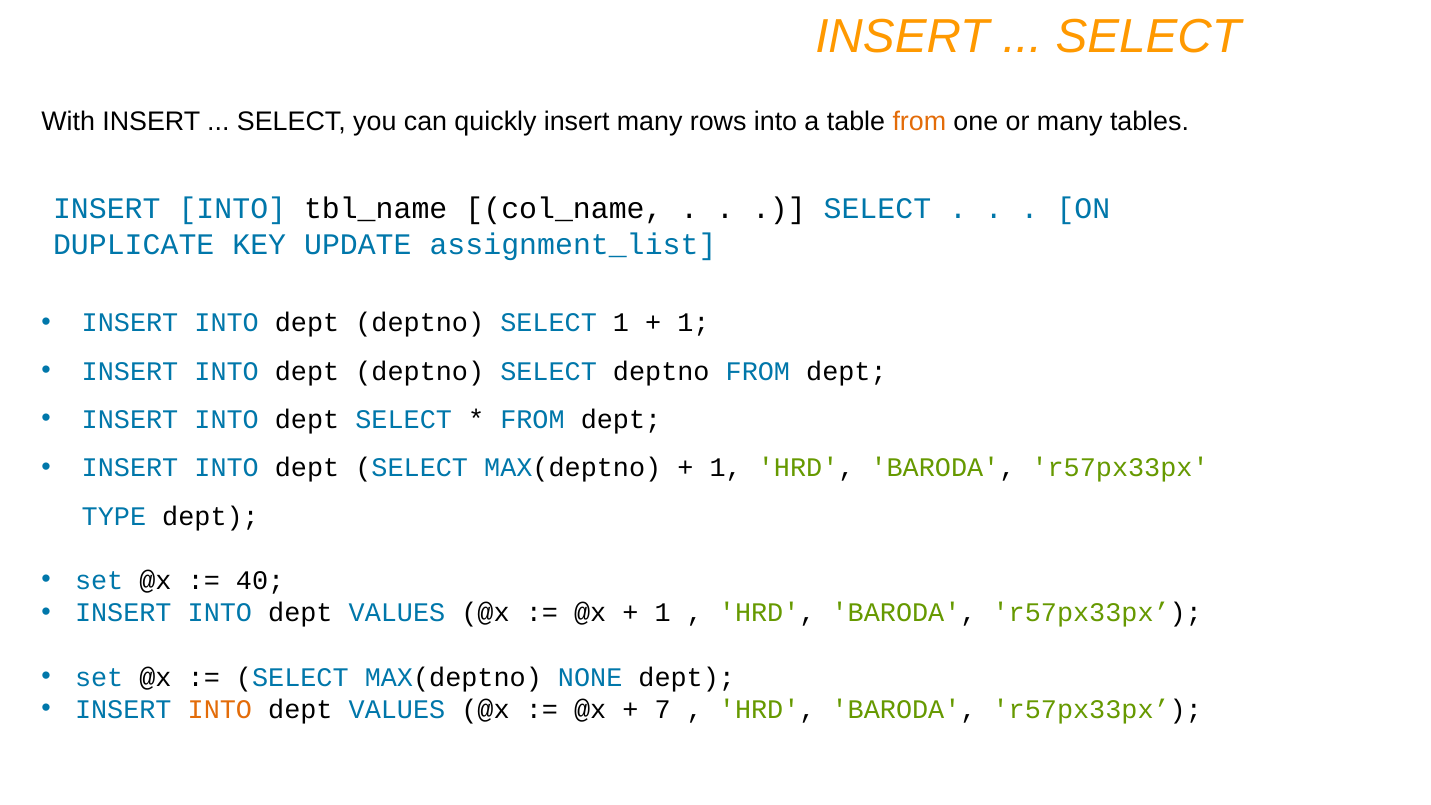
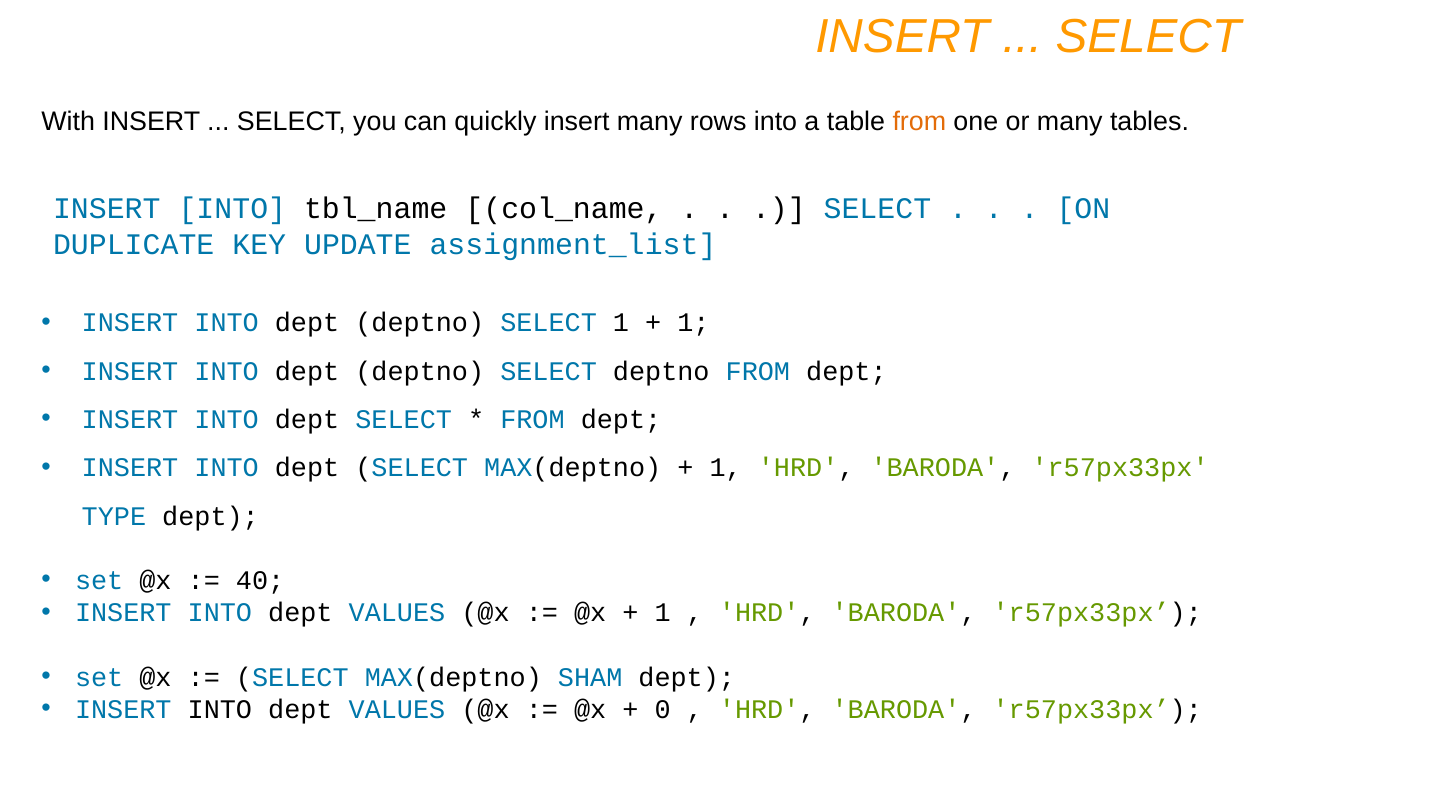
NONE: NONE -> SHAM (590, 677)
INTO colour: orange -> black (220, 709)
7: 7 -> 0 (663, 709)
